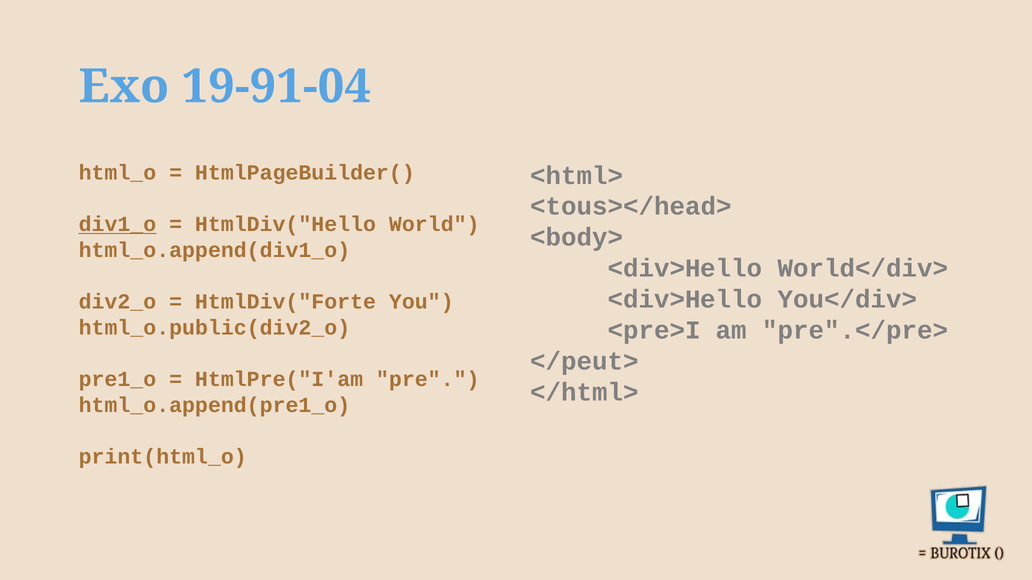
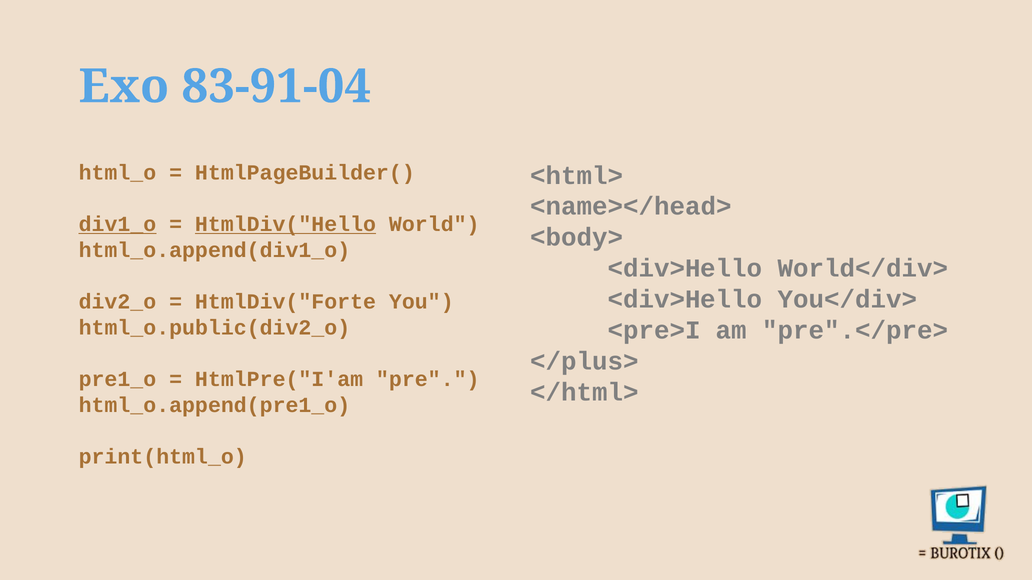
19-91-04: 19-91-04 -> 83-91-04 (276, 87)
<tous></head>: <tous></head> -> <name></head> (631, 207)
HtmlDiv("Hello underline: none -> present (285, 225)
</peut>: </peut> -> </plus> (584, 361)
